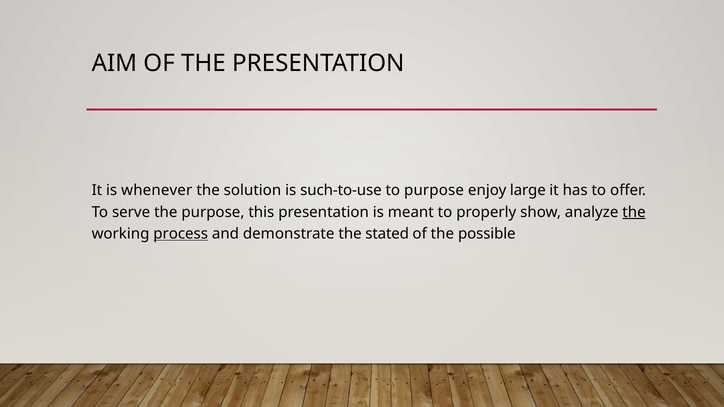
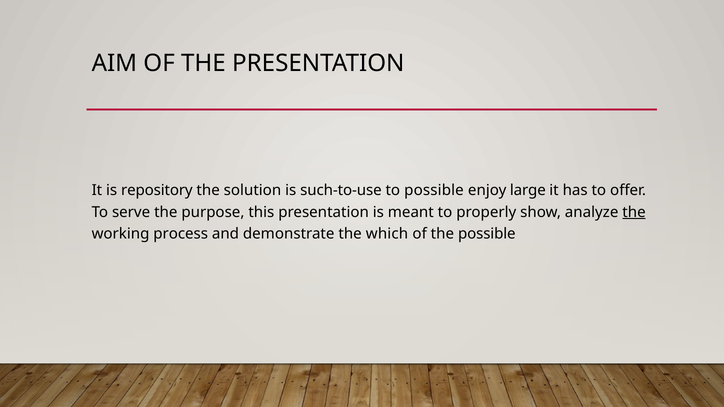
whenever: whenever -> repository (157, 190)
to purpose: purpose -> possible (434, 190)
process underline: present -> none (181, 234)
stated: stated -> which (387, 234)
